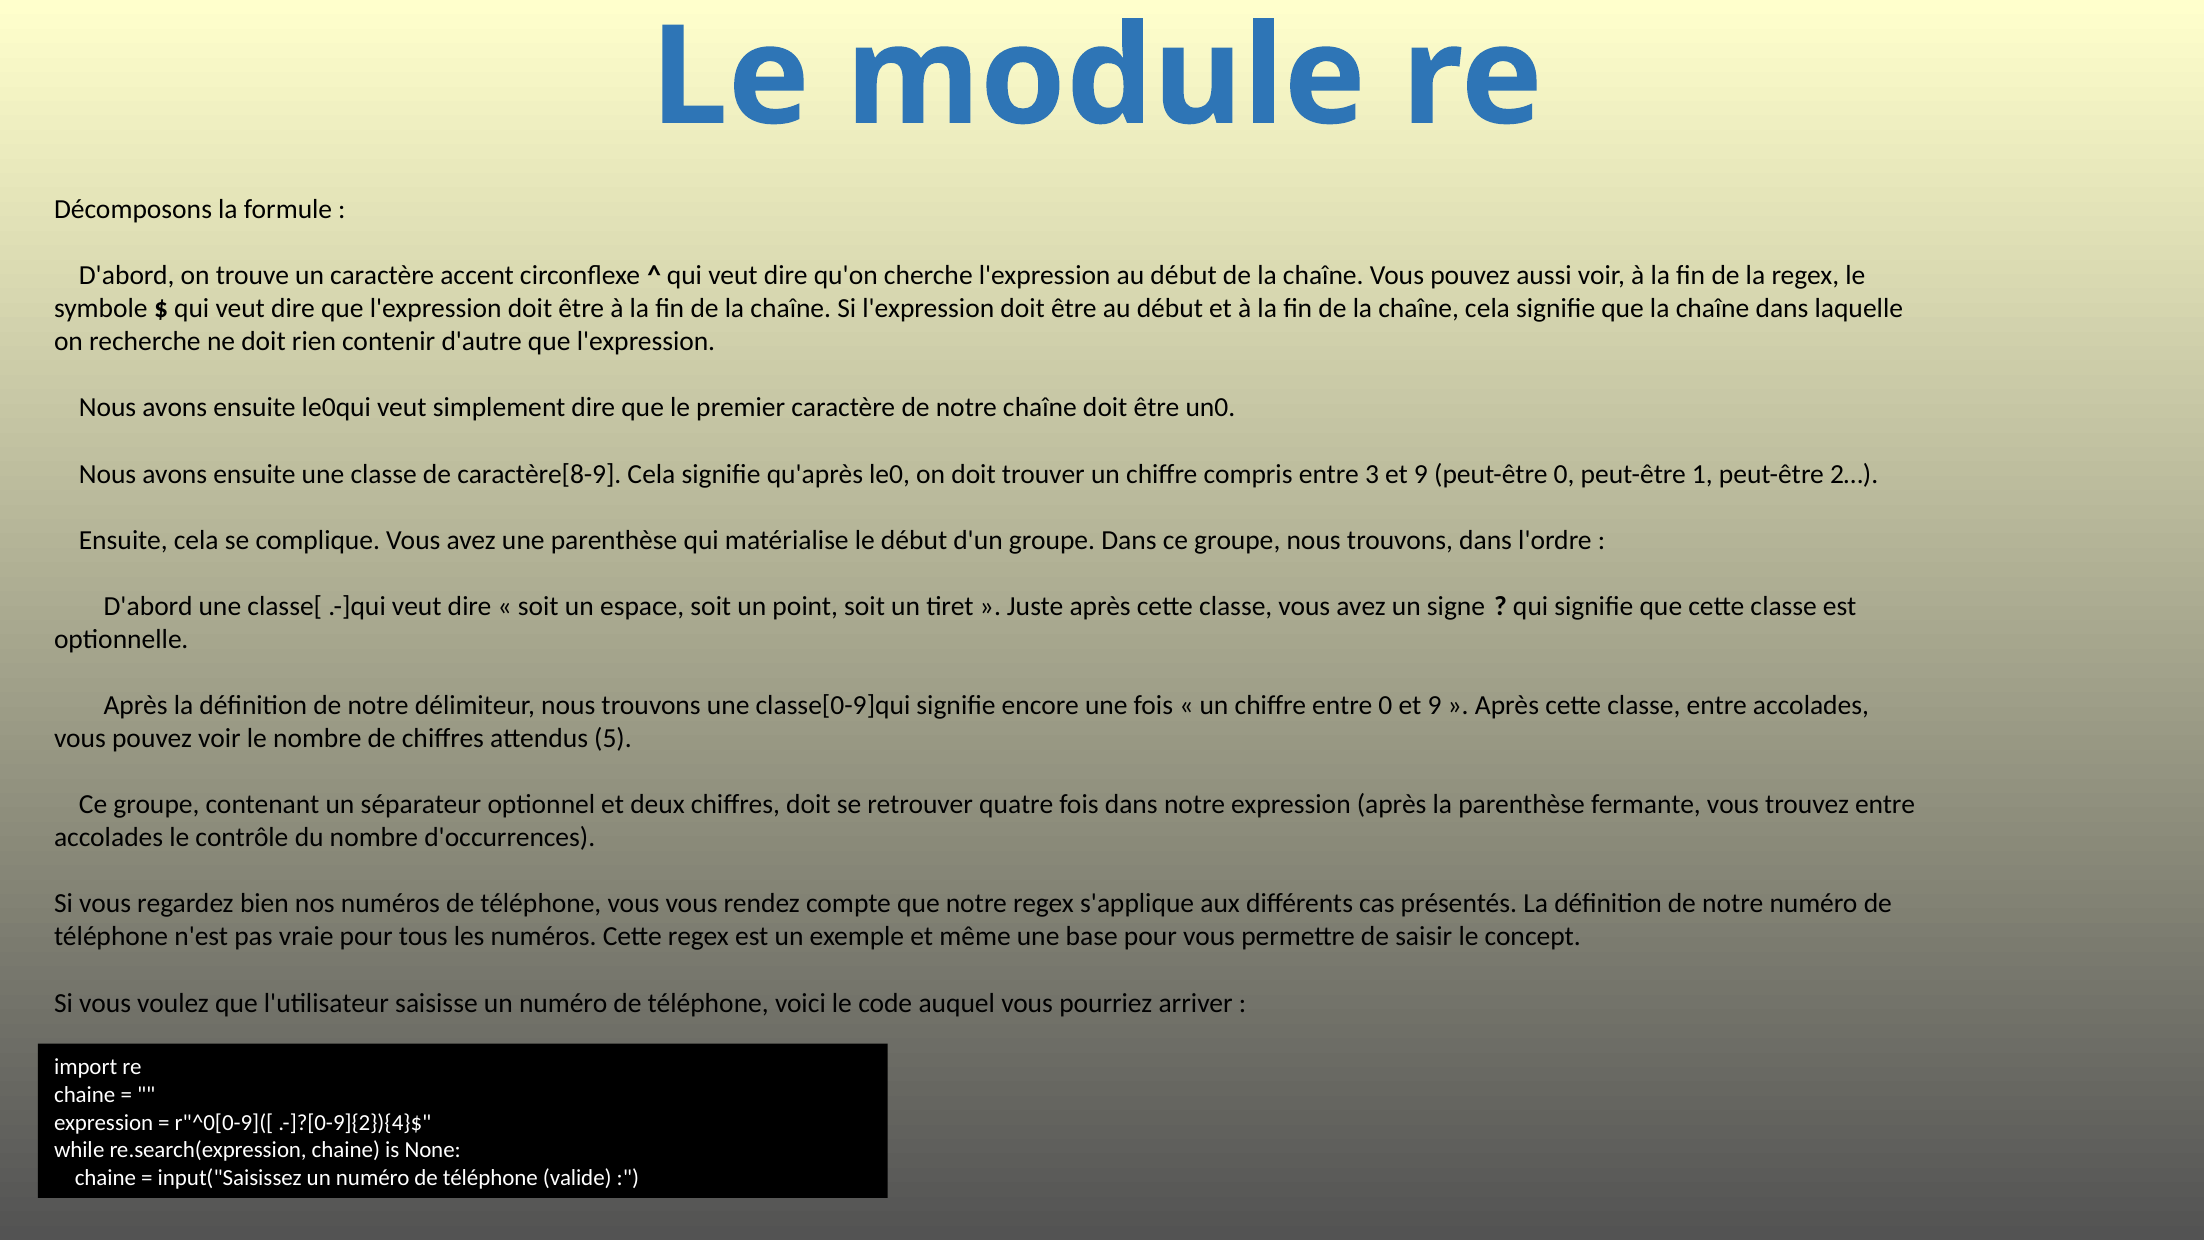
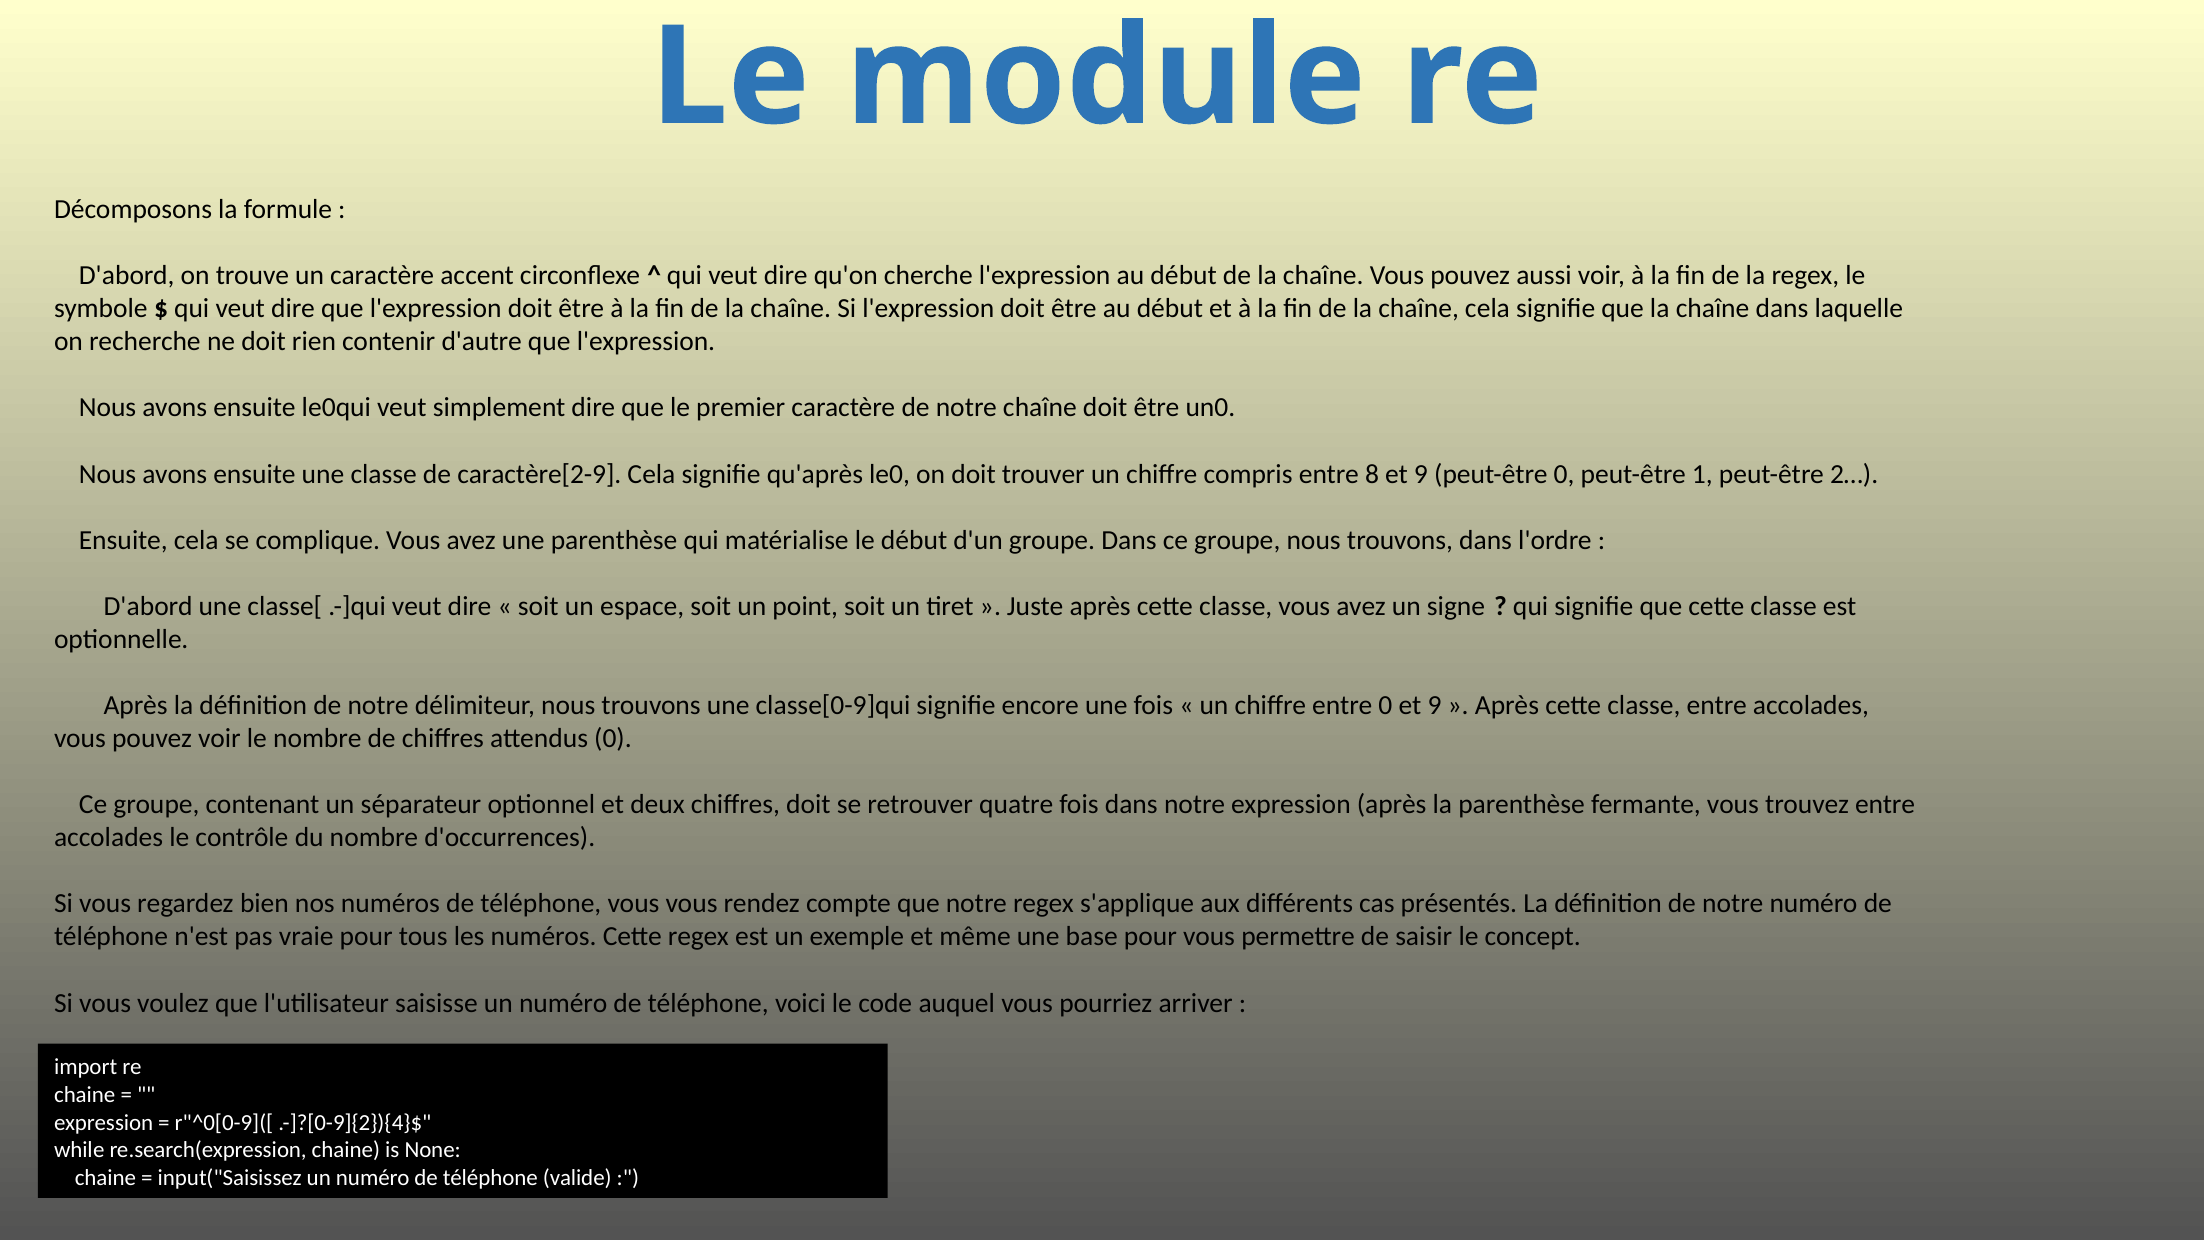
caractère[8-9: caractère[8-9 -> caractère[2-9 (539, 474)
3: 3 -> 8 (1372, 474)
attendus 5: 5 -> 0 (613, 738)
